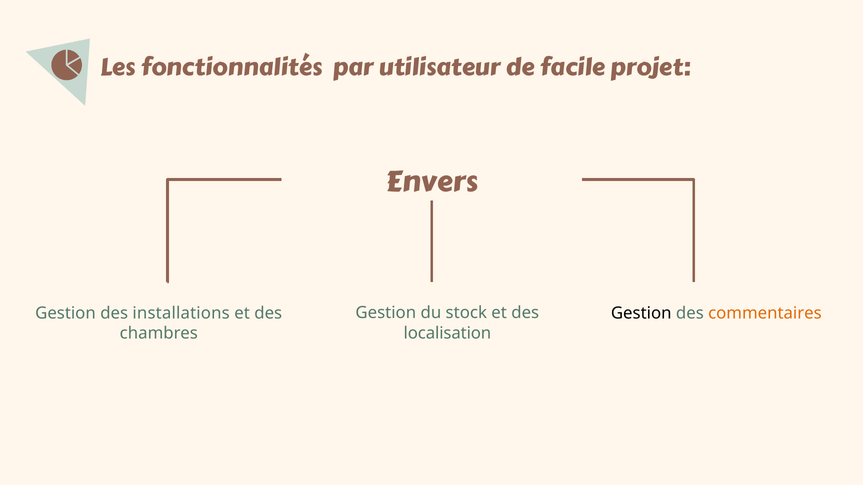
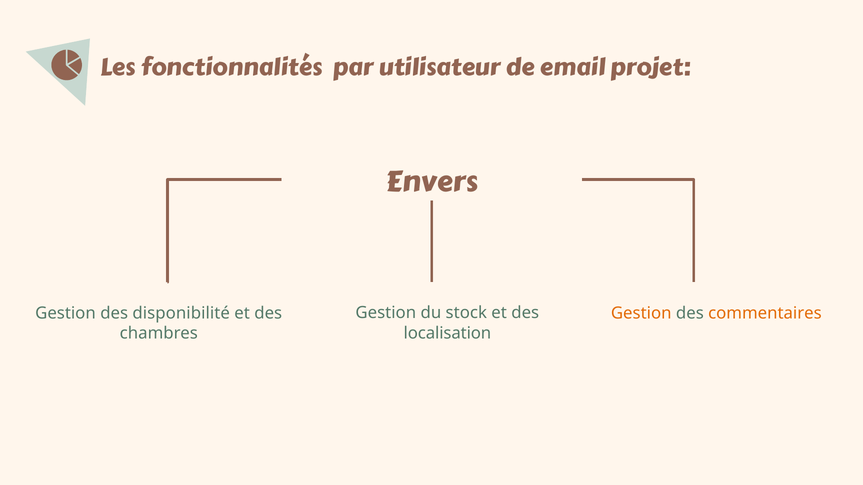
facile: facile -> email (573, 67)
installations: installations -> disponibilité (181, 313)
Gestion colour: black -> orange (641, 314)
